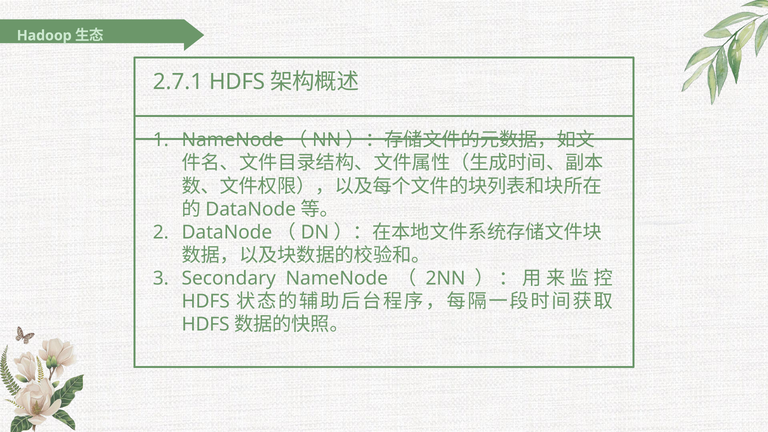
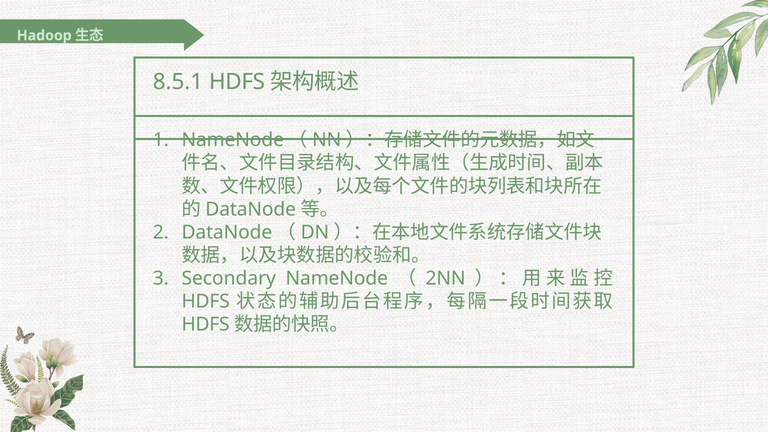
2.7.1: 2.7.1 -> 8.5.1 (178, 82)
